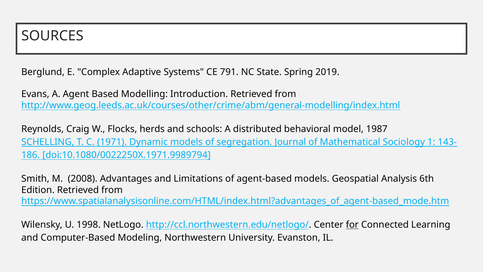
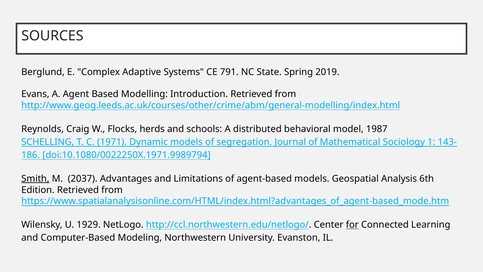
Smith underline: none -> present (35, 178)
2008: 2008 -> 2037 (83, 178)
1998: 1998 -> 1929 (89, 225)
